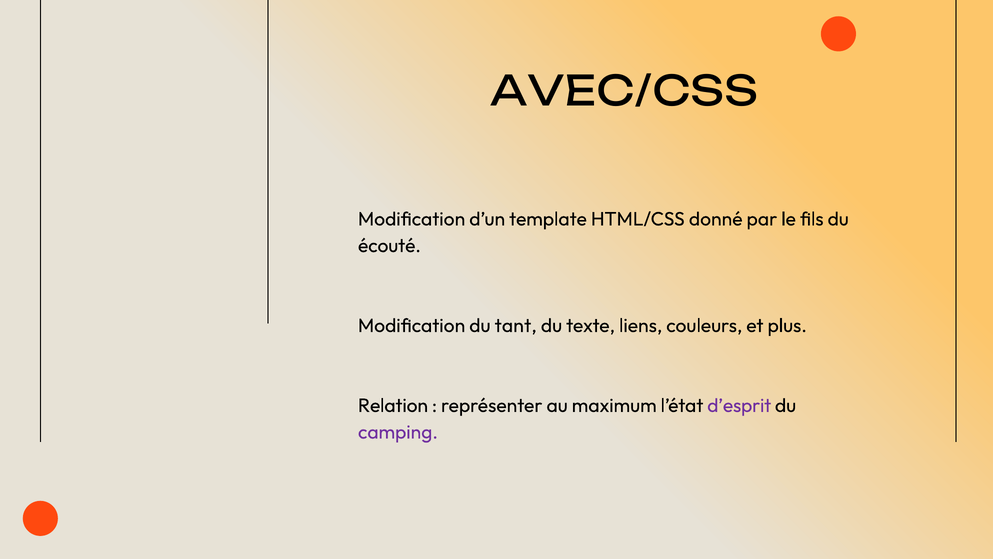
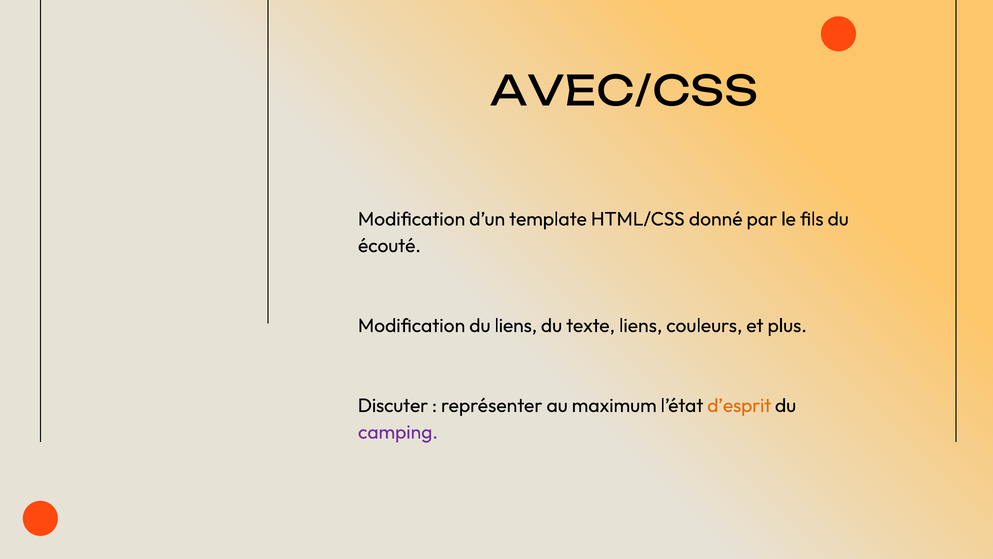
du tant: tant -> liens (516, 325)
Relation: Relation -> Discuter (393, 405)
d’esprit colour: purple -> orange (739, 405)
